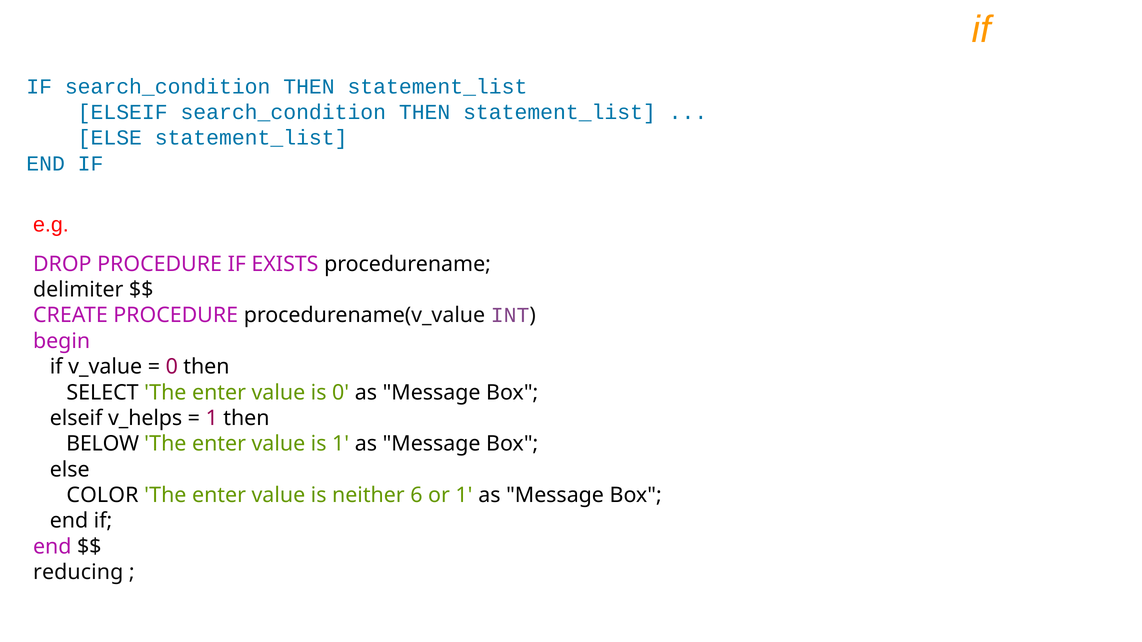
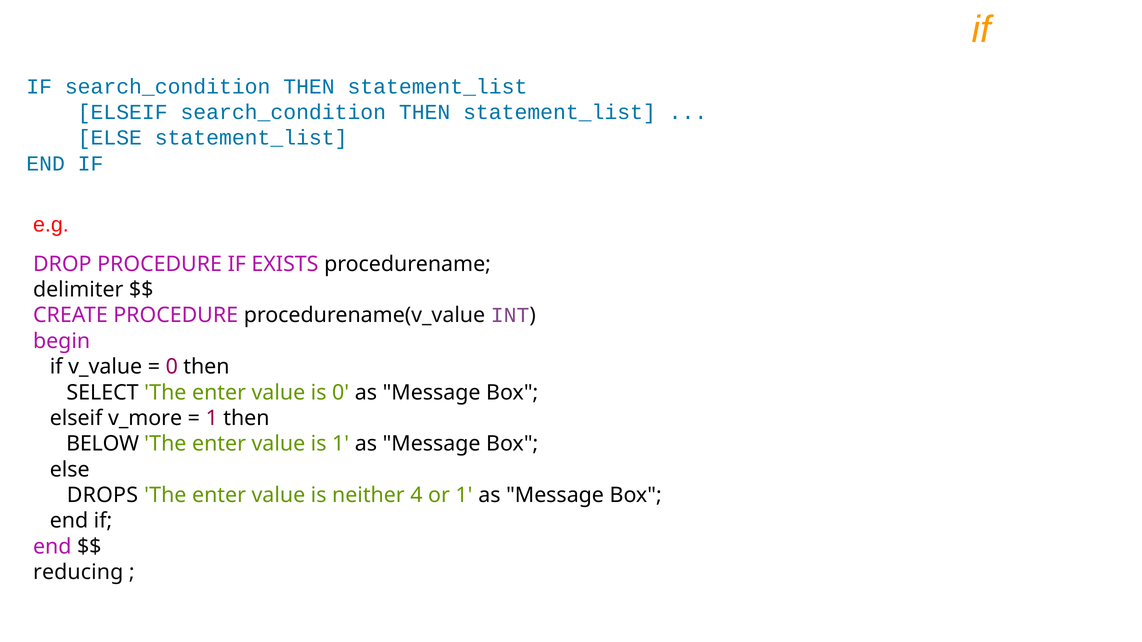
v_helps: v_helps -> v_more (145, 418)
COLOR: COLOR -> DROPS (102, 495)
6: 6 -> 4 (416, 495)
